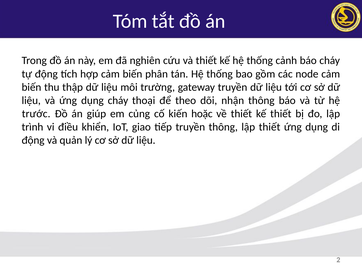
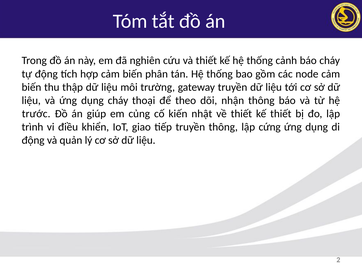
hoặc: hoặc -> nhật (202, 114)
lập thiết: thiết -> cứng (270, 127)
